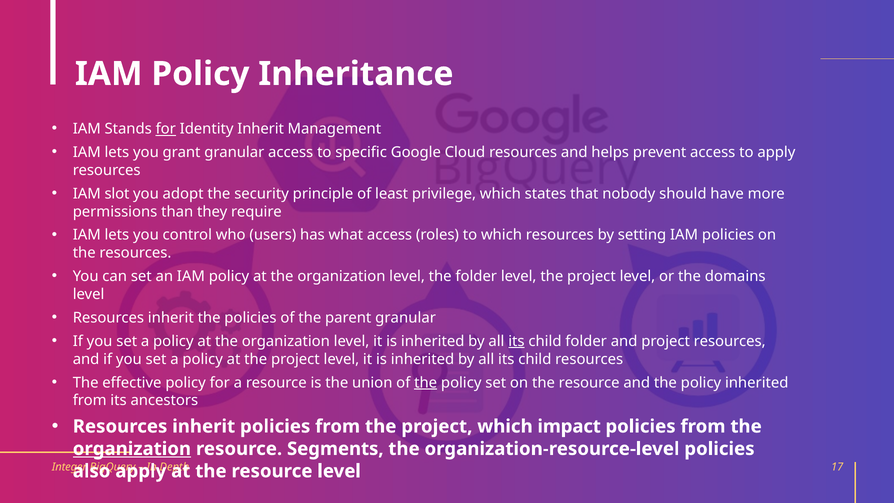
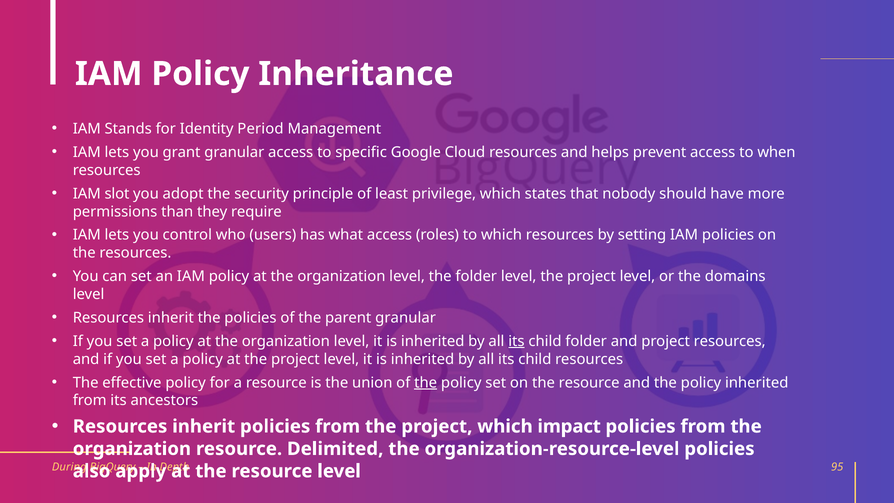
for underline: present -> none (166, 129)
Identity Inherit: Inherit -> Period (260, 129)
to apply: apply -> when (776, 152)
organization underline: present -> none (132, 449)
Segments: Segments -> Delimited (335, 449)
Integer: Integer -> During (69, 467)
17: 17 -> 95 (837, 467)
